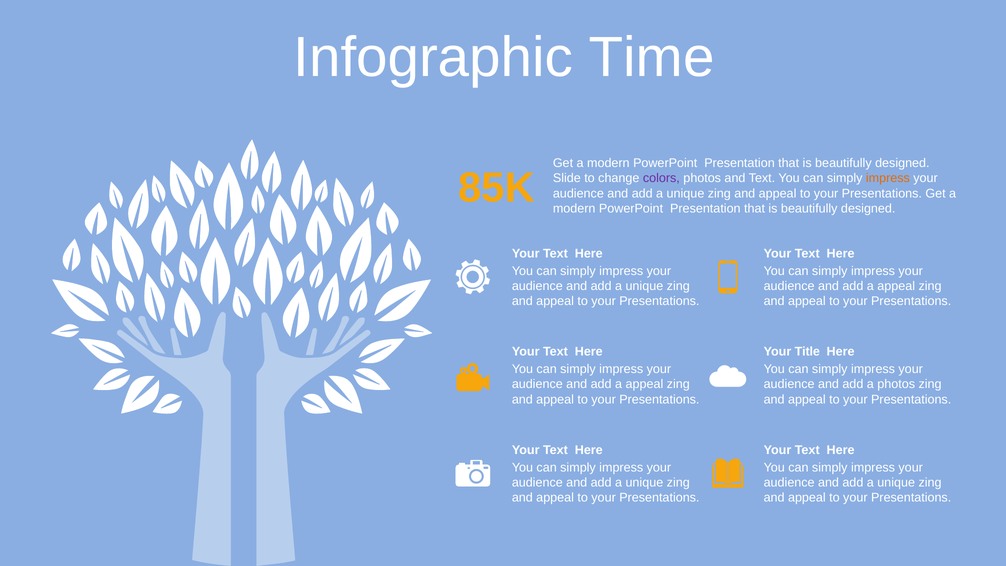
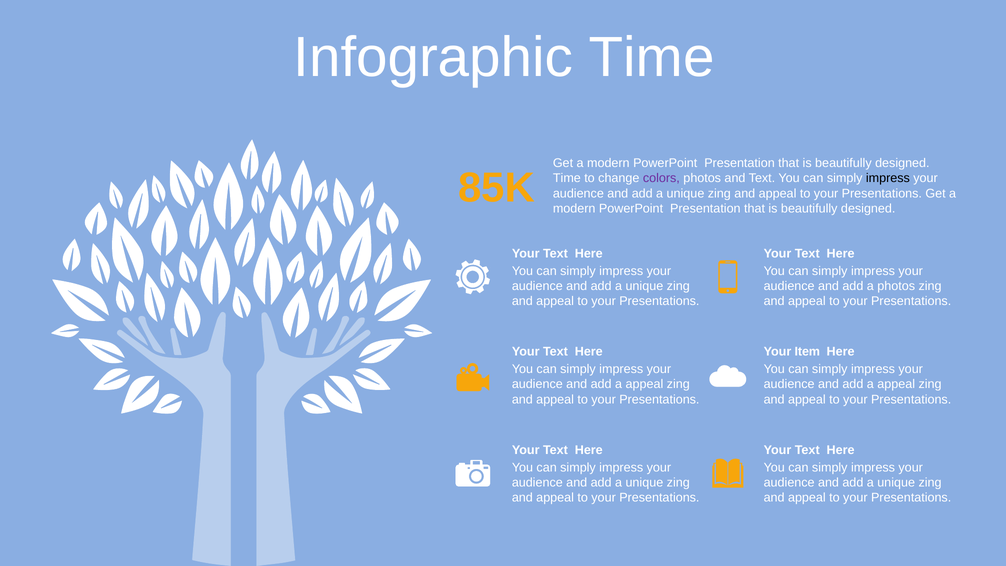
Slide: Slide -> Time (567, 178)
impress colour: orange -> black (888, 178)
appeal: appeal -> photos (896, 286)
Title: Title -> Item (807, 352)
photos: photos -> appeal (896, 384)
